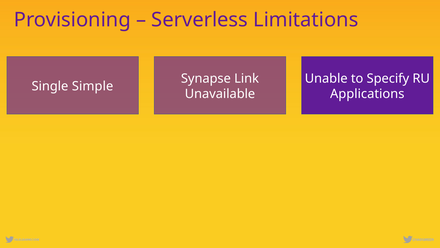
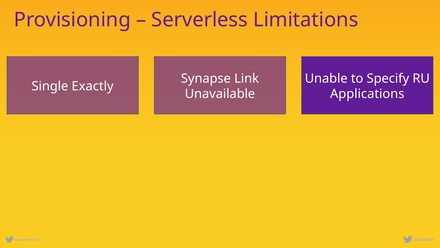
Simple: Simple -> Exactly (93, 86)
